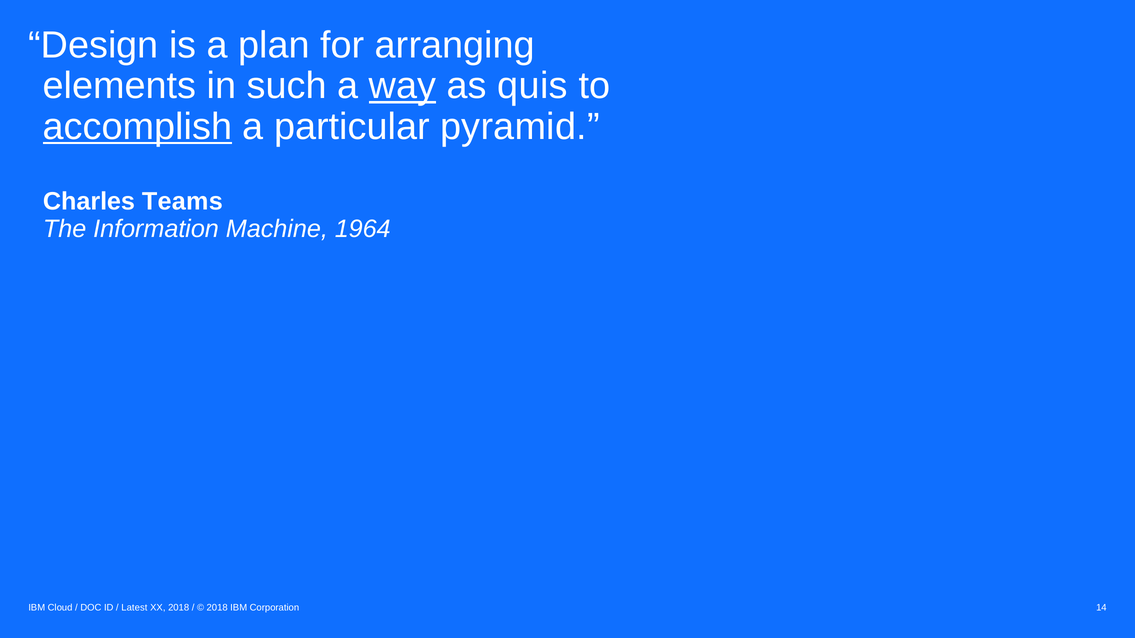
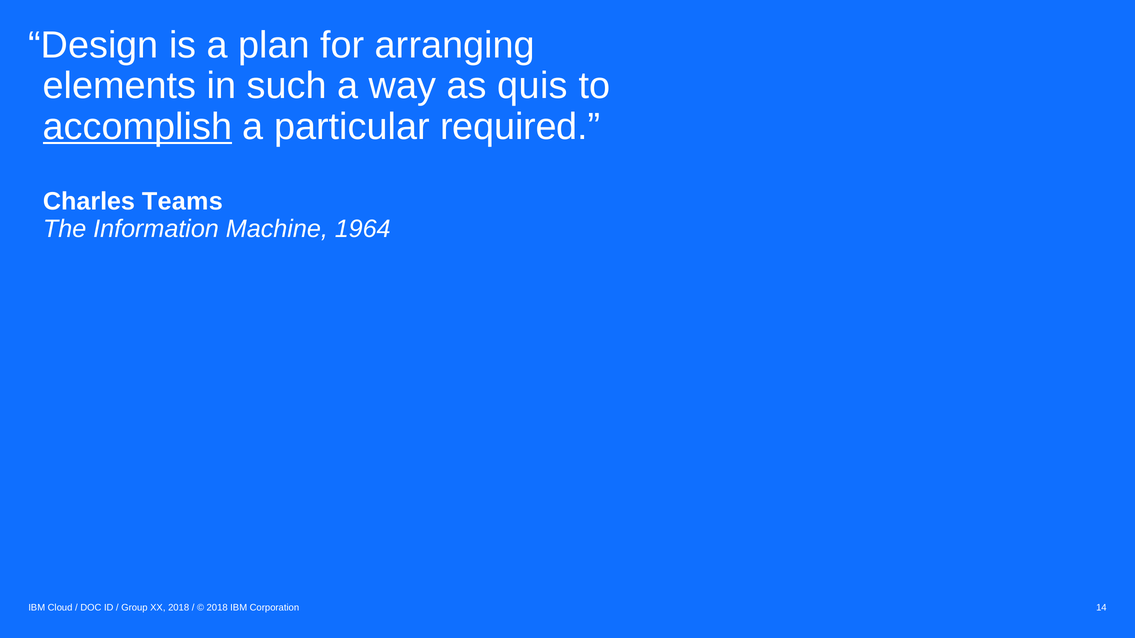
way underline: present -> none (402, 86)
pyramid: pyramid -> required (520, 127)
Latest: Latest -> Group (134, 608)
